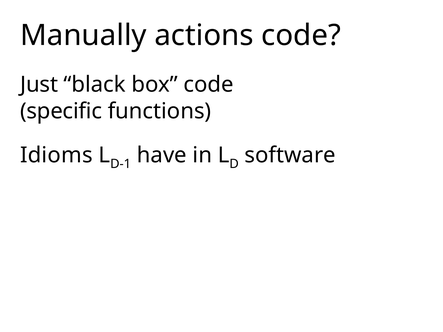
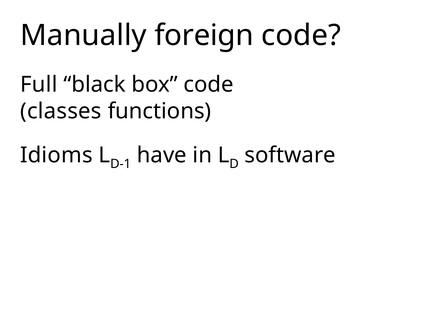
actions: actions -> foreign (204, 36)
Just: Just -> Full (39, 85)
specific: specific -> classes (61, 111)
